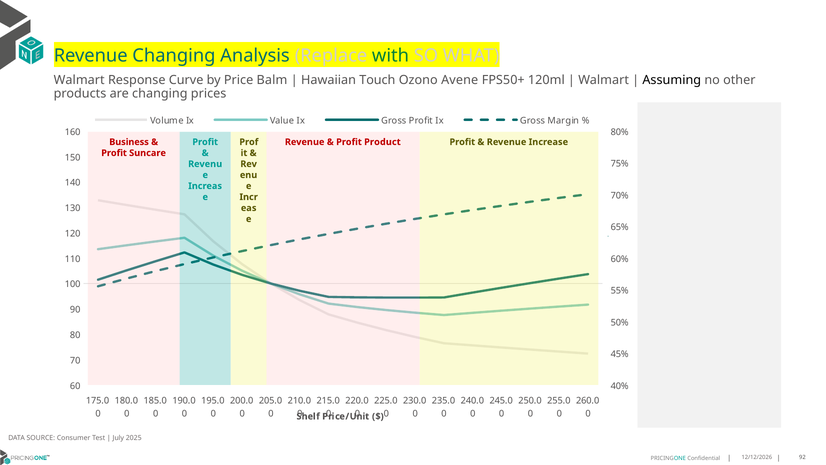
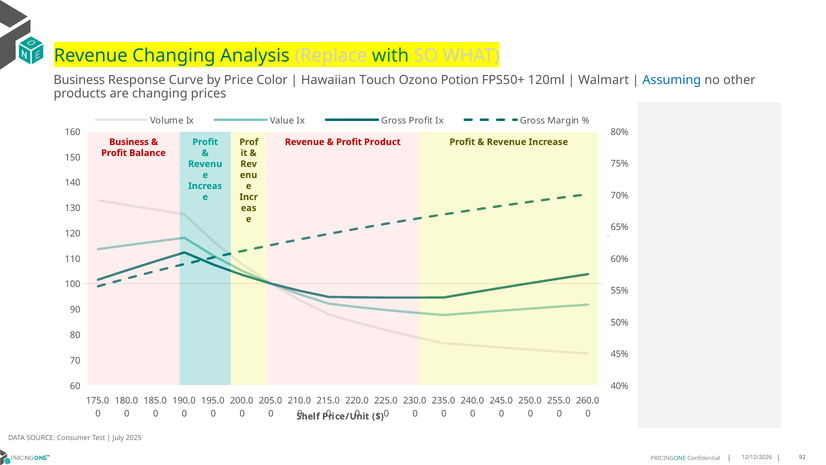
Walmart: Walmart -> Business (79, 80)
Balm: Balm -> Color (272, 80)
Avene: Avene -> Potion (460, 80)
Assuming colour: black -> blue (672, 80)
Suncare: Suncare -> Balance (148, 153)
